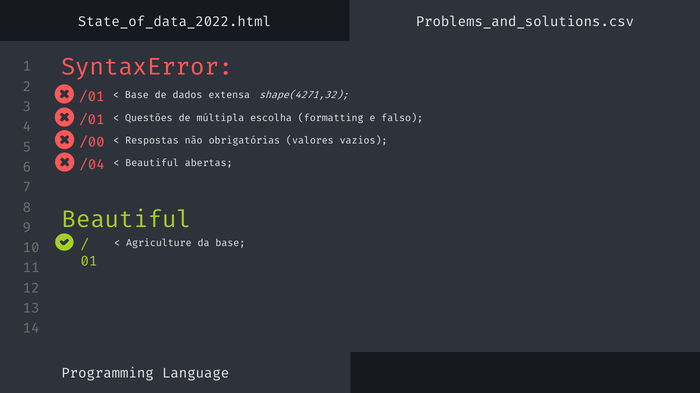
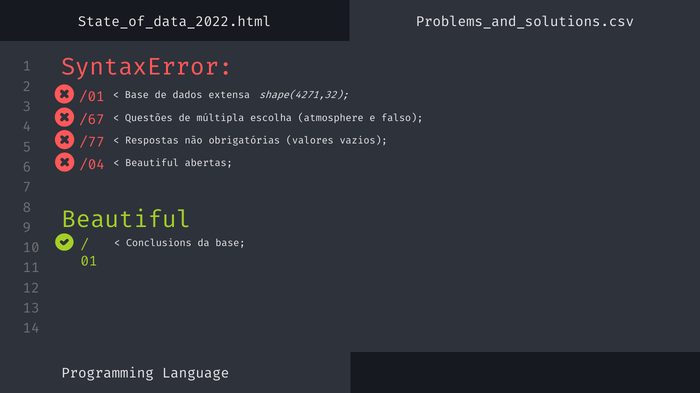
formatting: formatting -> atmosphere (331, 118)
/01: /01 -> /67 (92, 120)
/00: /00 -> /77 (92, 143)
Agriculture: Agriculture -> Conclusions (159, 244)
